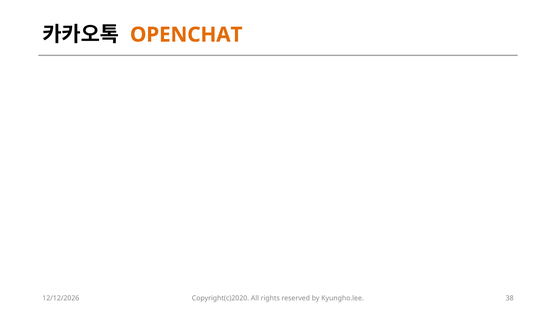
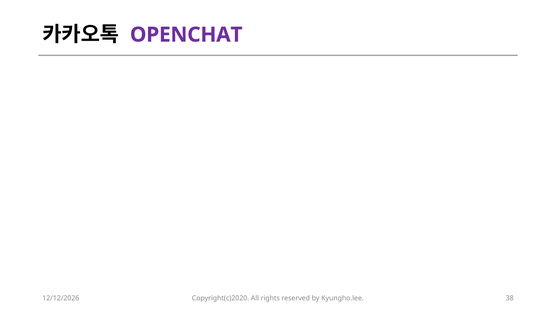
OPENCHAT colour: orange -> purple (186, 35)
